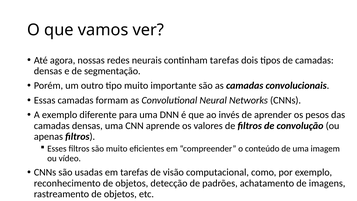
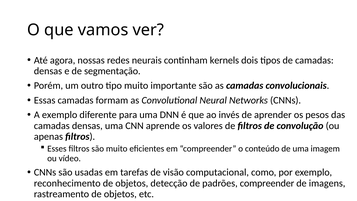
continham tarefas: tarefas -> kernels (224, 60)
padrões achatamento: achatamento -> compreender (267, 183)
